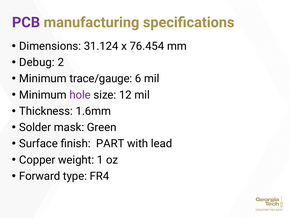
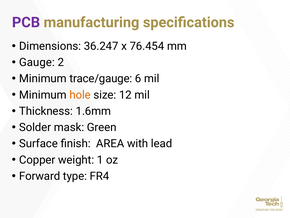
31.124: 31.124 -> 36.247 (101, 46)
Debug: Debug -> Gauge (37, 62)
hole colour: purple -> orange (80, 95)
PART: PART -> AREA (110, 143)
